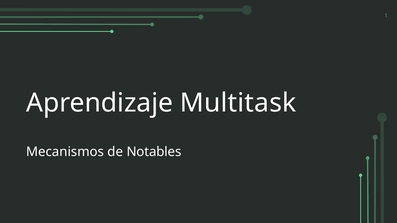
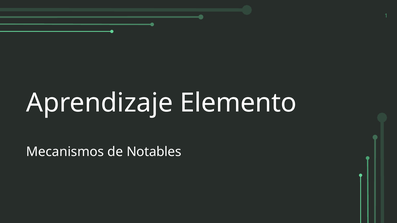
Multitask: Multitask -> Elemento (238, 103)
